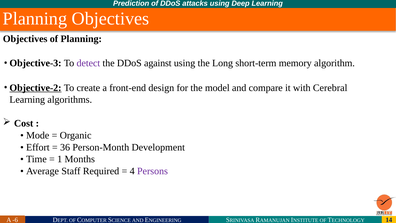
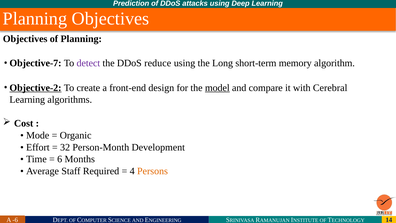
Objective-3: Objective-3 -> Objective-7 (35, 63)
against: against -> reduce (158, 63)
model underline: none -> present (217, 88)
36: 36 -> 32 (65, 147)
1: 1 -> 6 (60, 159)
Persons colour: purple -> orange (153, 171)
